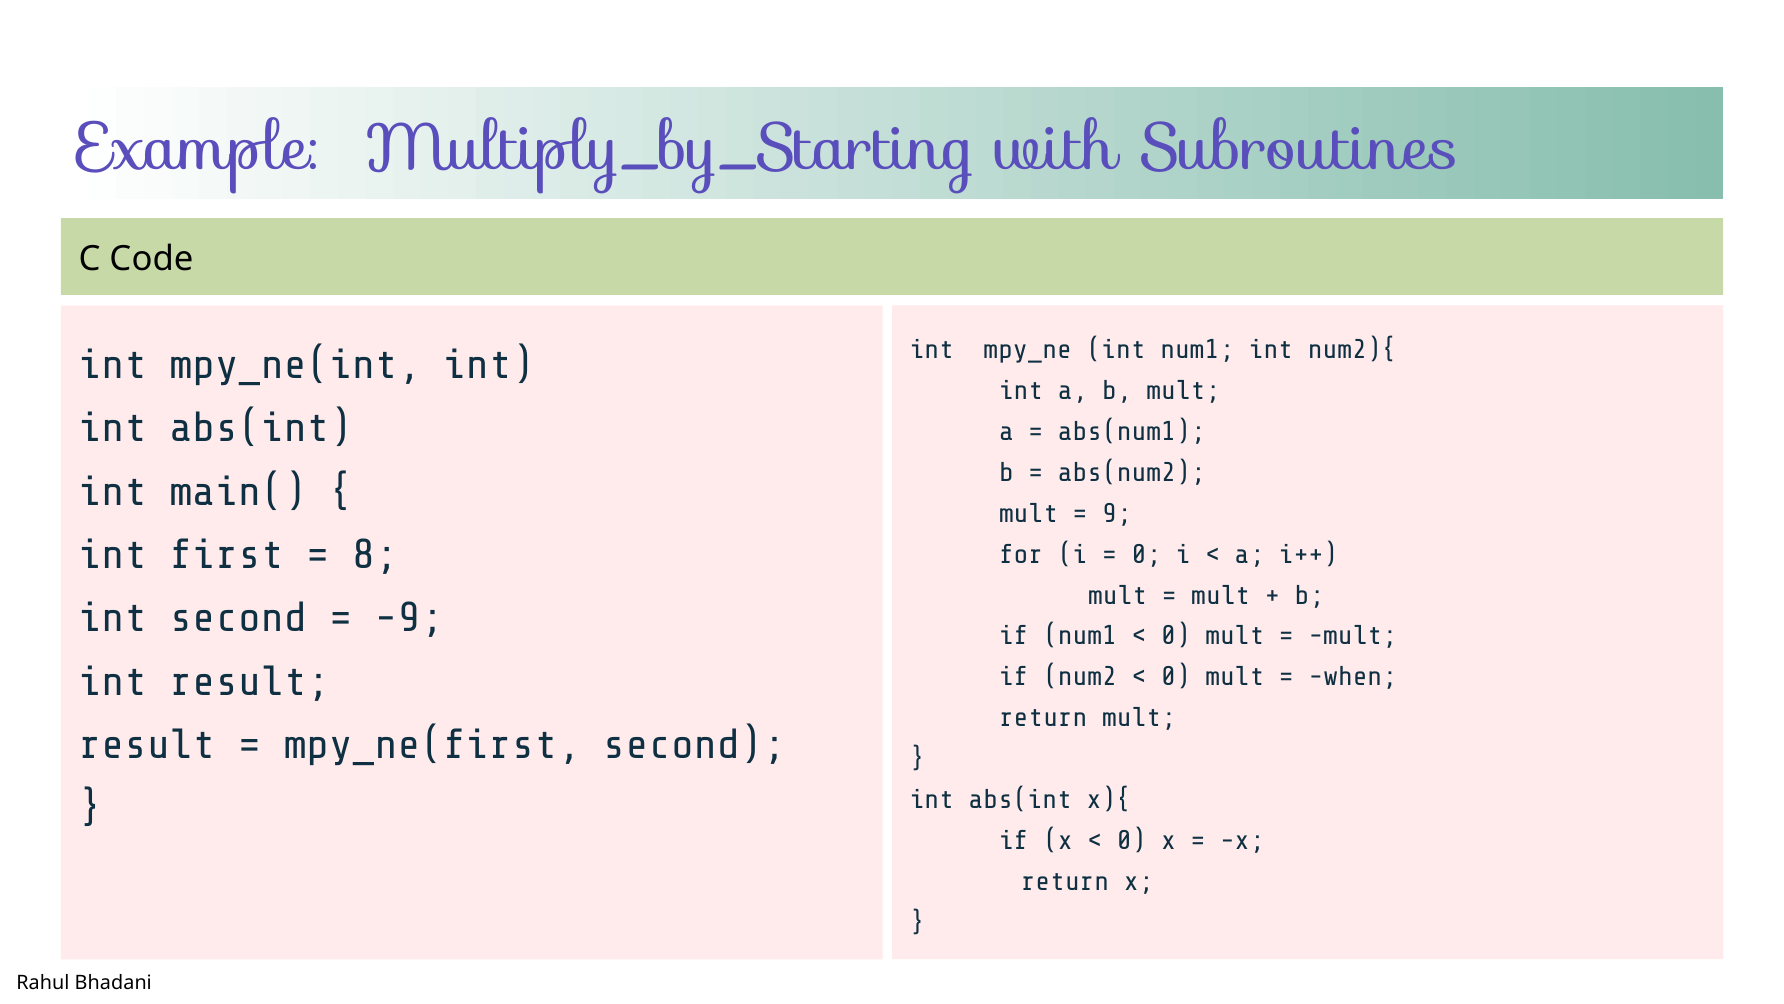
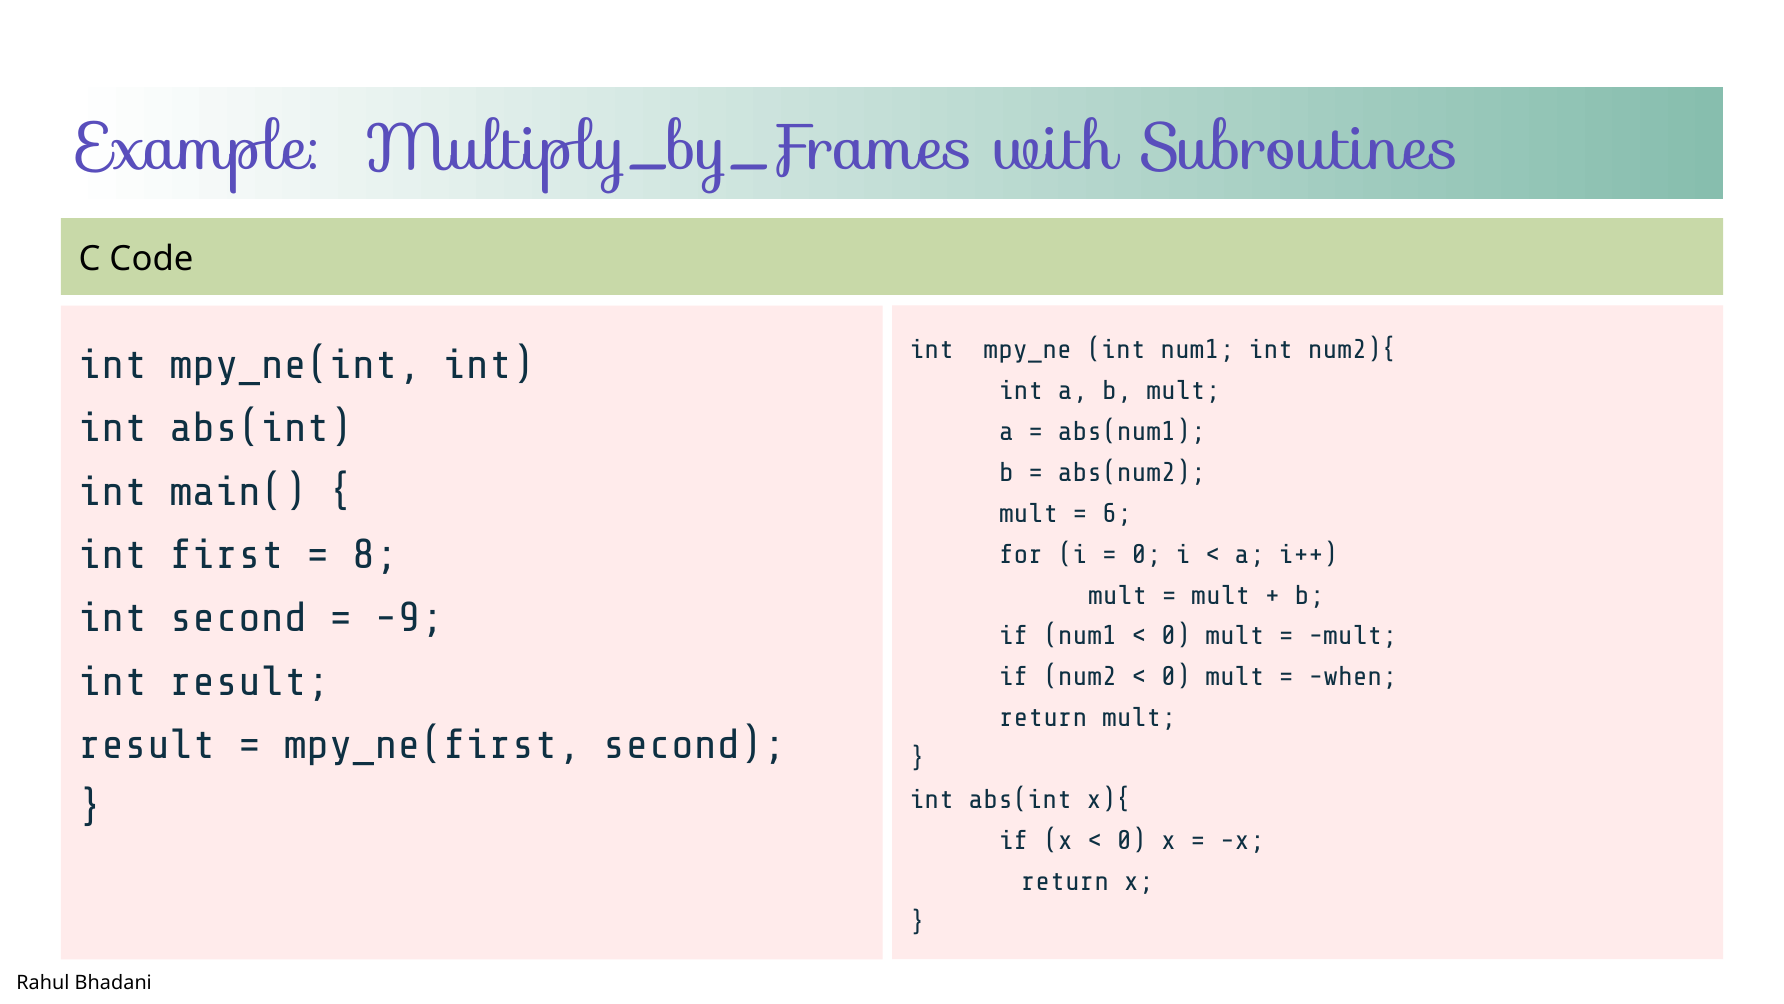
Multiply_by_Starting: Multiply_by_Starting -> Multiply_by_Frames (669, 148)
9: 9 -> 6 (1117, 513)
